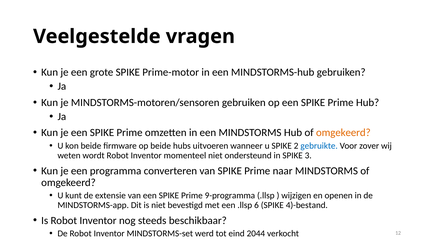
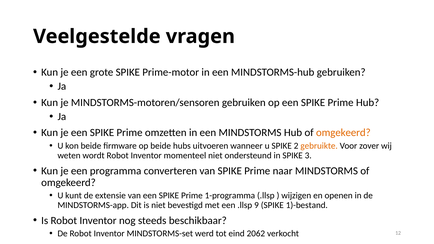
gebruikte colour: blue -> orange (319, 146)
9-programma: 9-programma -> 1-programma (230, 196)
6: 6 -> 9 (256, 205)
4)-bestand: 4)-bestand -> 1)-bestand (307, 205)
2044: 2044 -> 2062 (256, 234)
